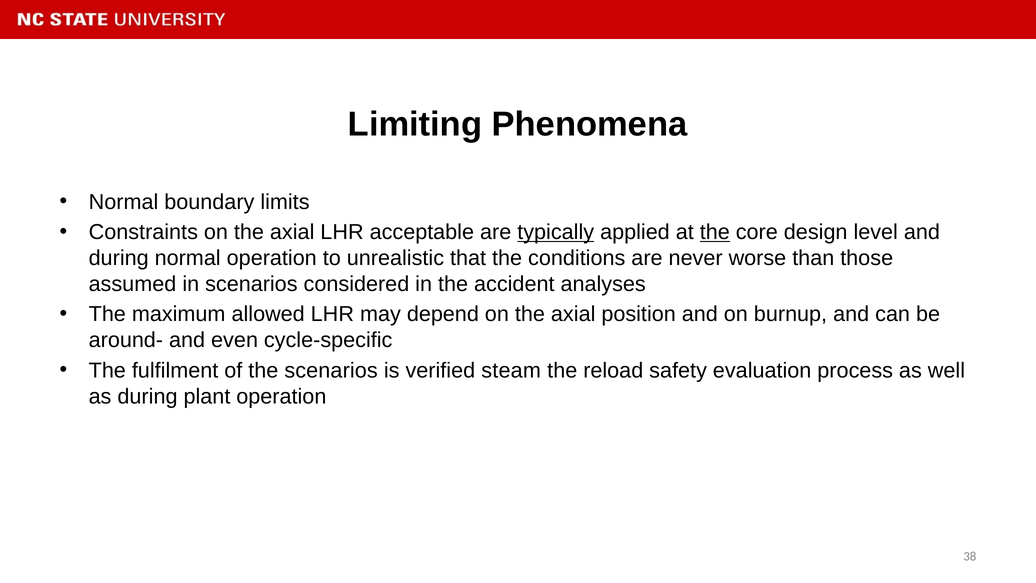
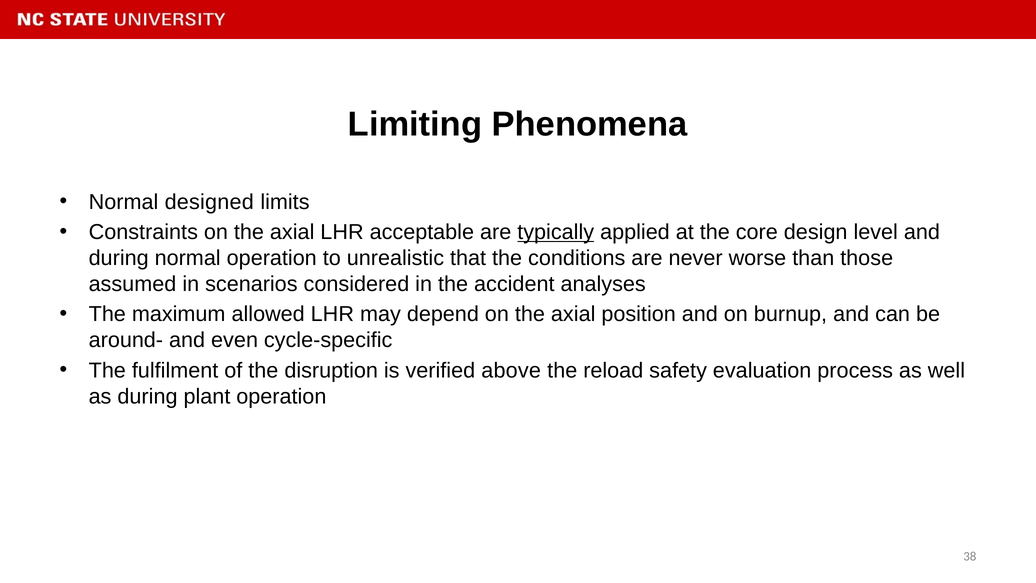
boundary: boundary -> designed (209, 202)
the underline: present -> none (715, 232)
the scenarios: scenarios -> disruption (331, 370)
steam: steam -> above (511, 370)
